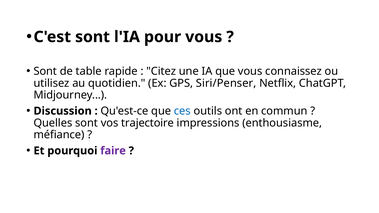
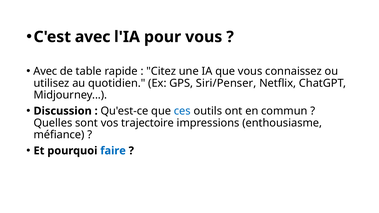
C'est sont: sont -> avec (93, 37)
Sont: Sont -> Avec (45, 71)
faire colour: purple -> blue (113, 151)
